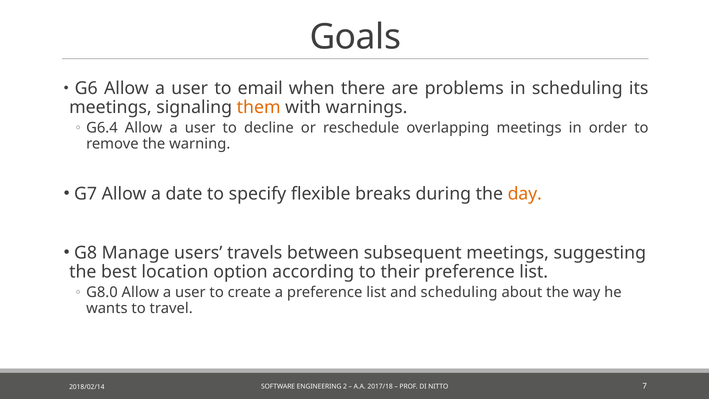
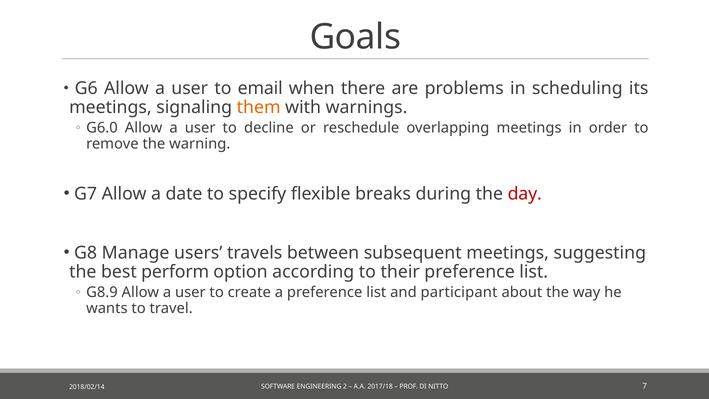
G6.4: G6.4 -> G6.0 (102, 128)
day colour: orange -> red (525, 194)
location: location -> perform (175, 272)
G8.0: G8.0 -> G8.9 (102, 292)
and scheduling: scheduling -> participant (459, 292)
